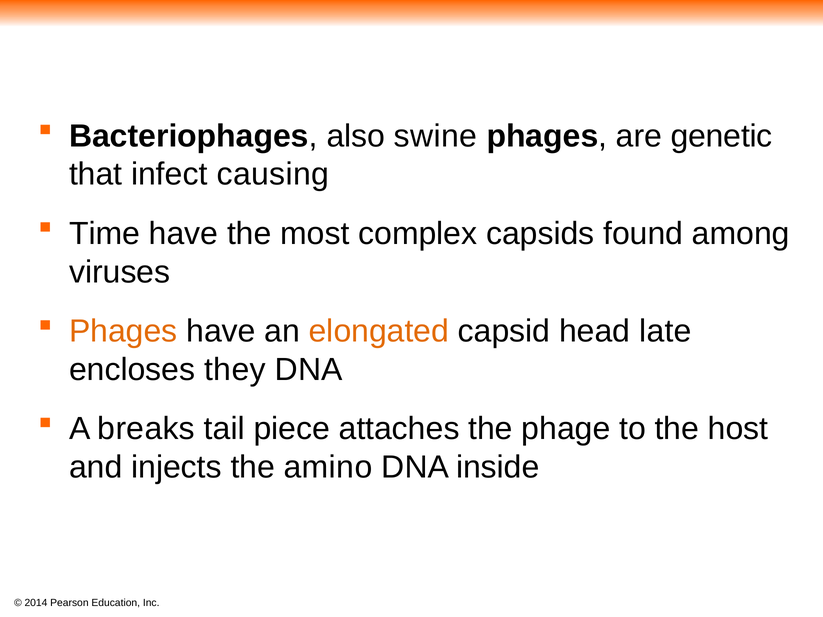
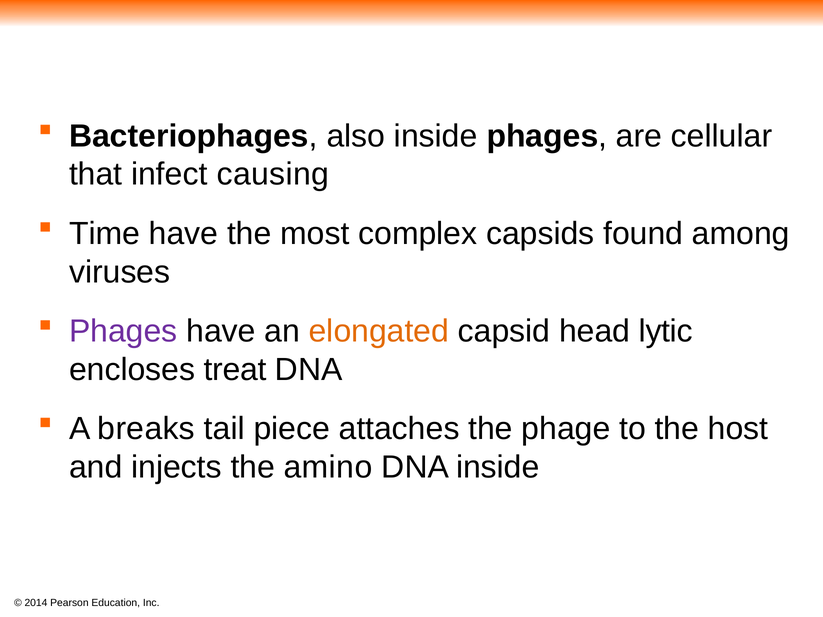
also swine: swine -> inside (436, 136)
genetic: genetic -> cellular (722, 136)
Phages colour: orange -> purple (123, 331)
late: late -> lytic (666, 331)
they: they -> treat (235, 370)
